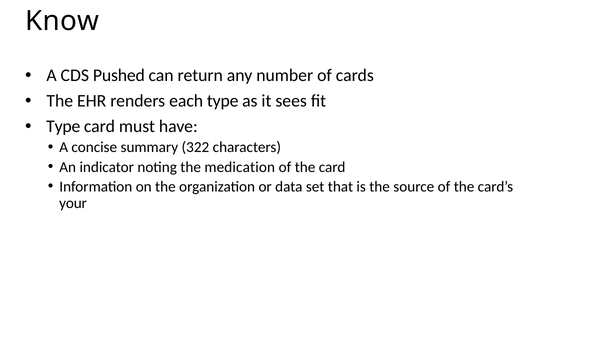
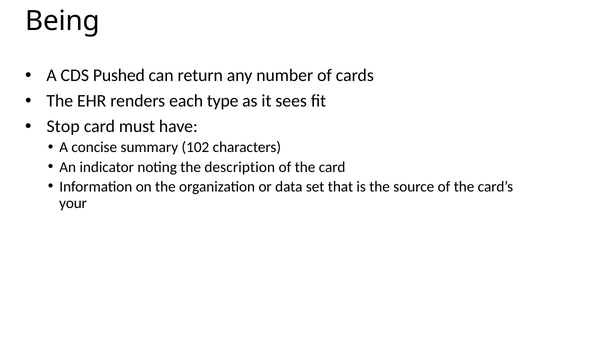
Know: Know -> Being (63, 21)
Type: Type -> Stop (63, 126)
322: 322 -> 102 (195, 147)
medication: medication -> description (240, 167)
